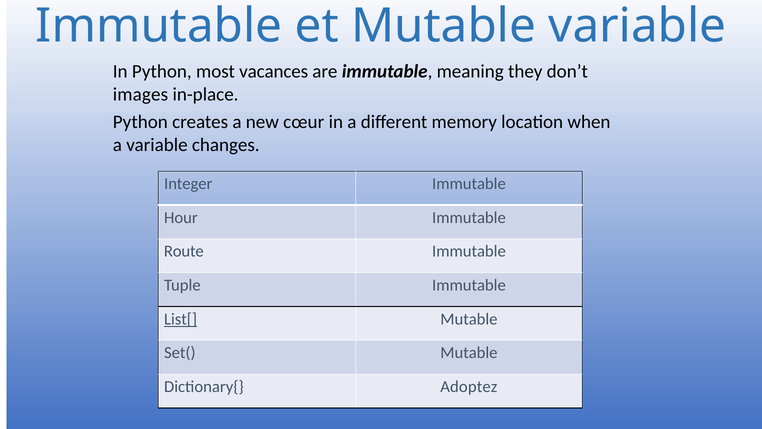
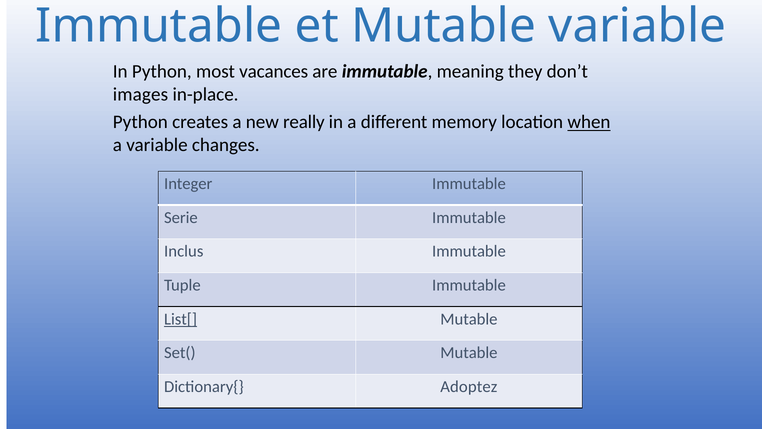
cœur: cœur -> really (304, 122)
when underline: none -> present (589, 122)
Hour: Hour -> Serie (181, 217)
Route: Route -> Inclus (184, 251)
